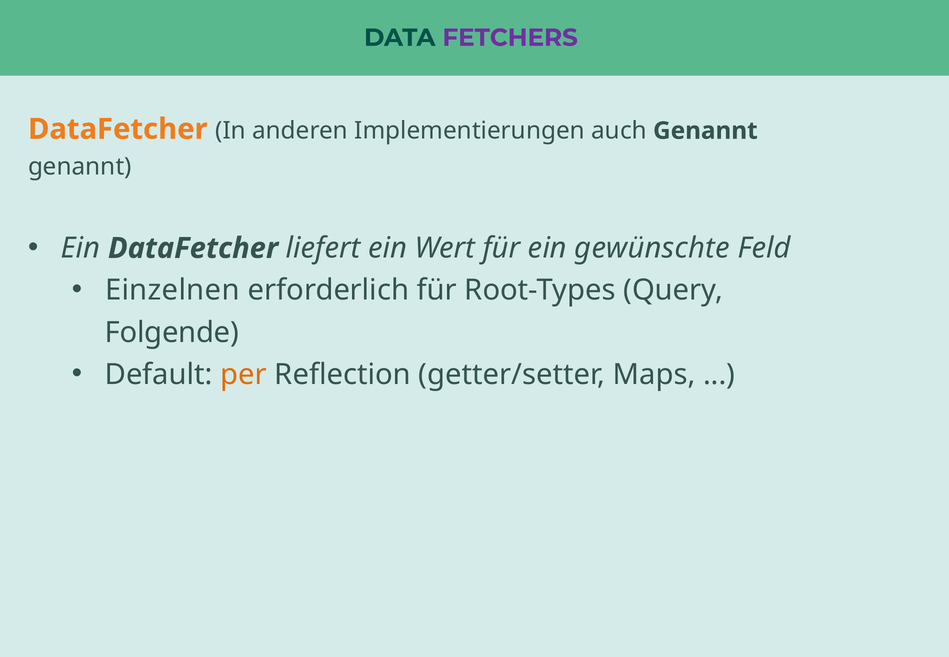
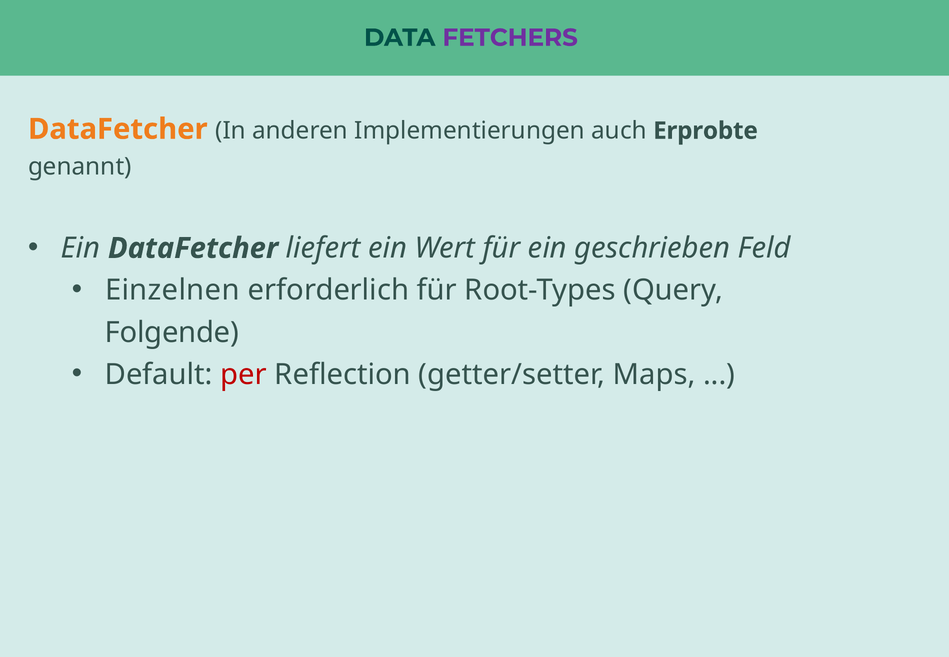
auch Genannt: Genannt -> Erprobte (705, 131)
gewünschte: gewünschte -> geschrieben (652, 248)
per colour: orange -> red (244, 374)
